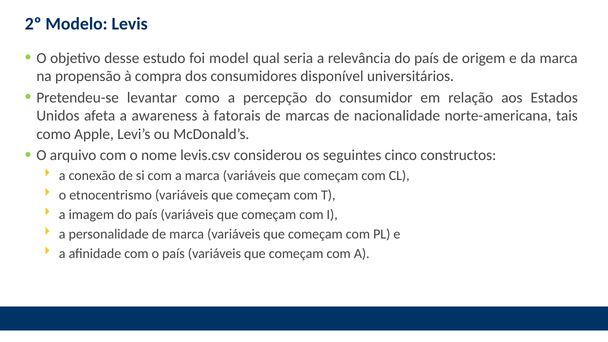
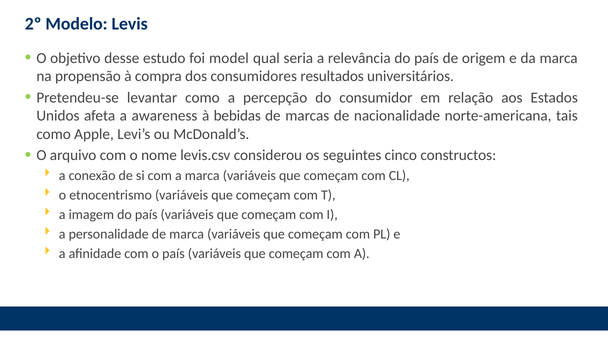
disponível: disponível -> resultados (332, 76)
fatorais: fatorais -> bebidas (237, 116)
